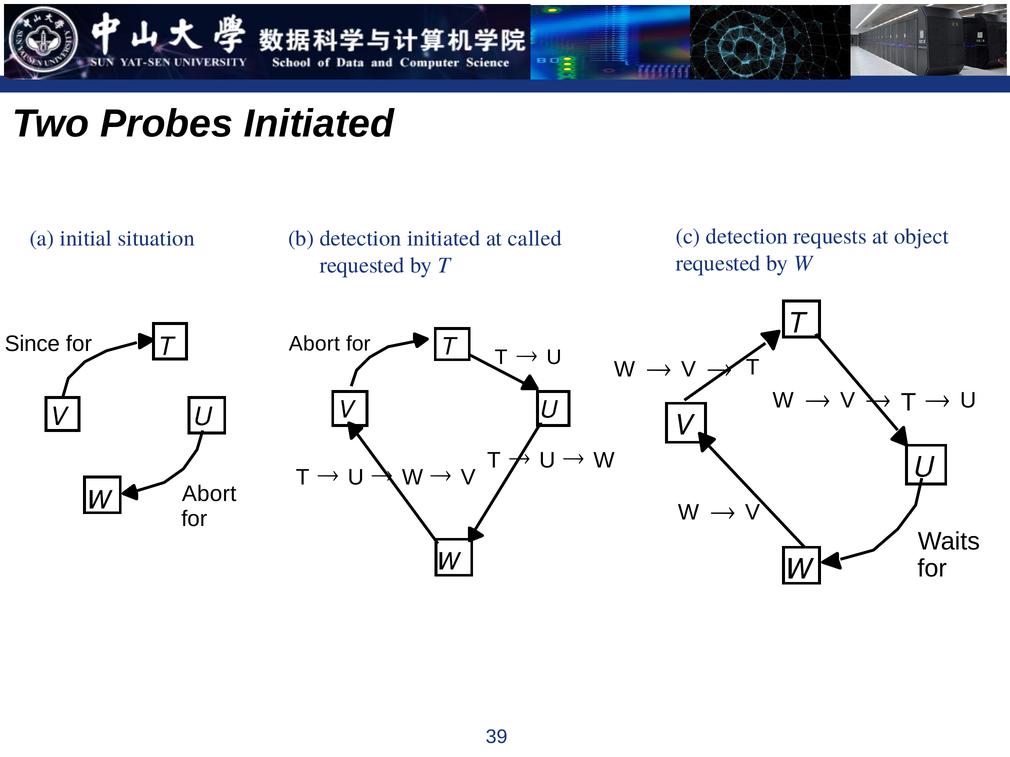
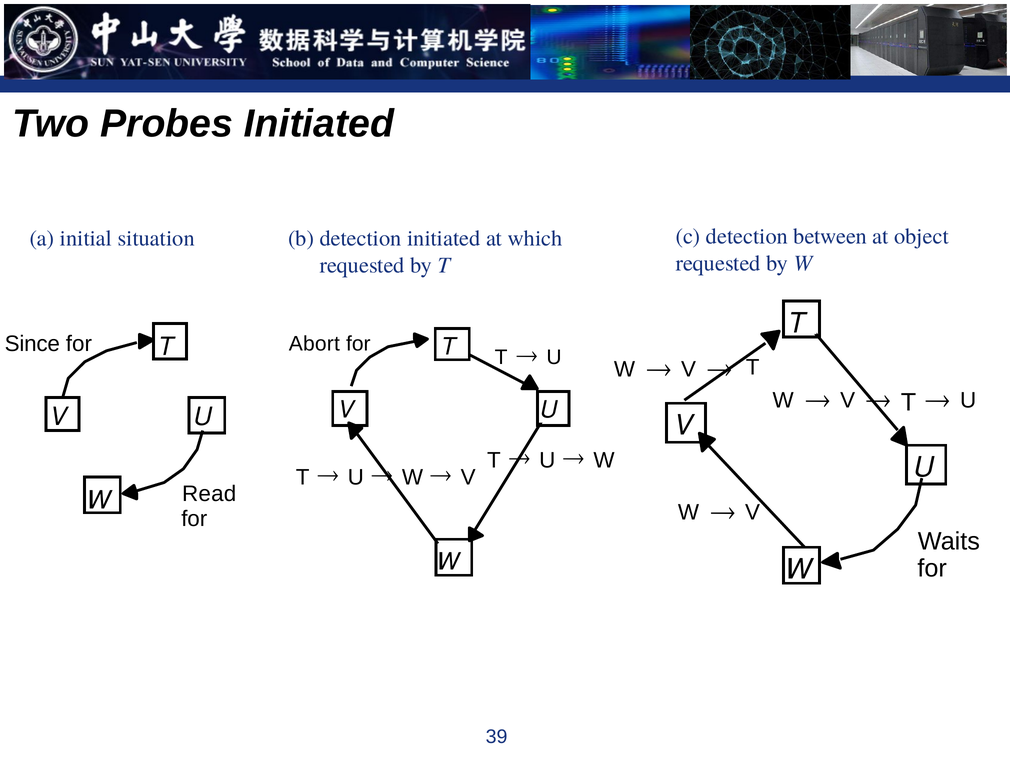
requests: requests -> between (830, 236)
called: called -> which (535, 238)
Abort: Abort -> Read (209, 494)
